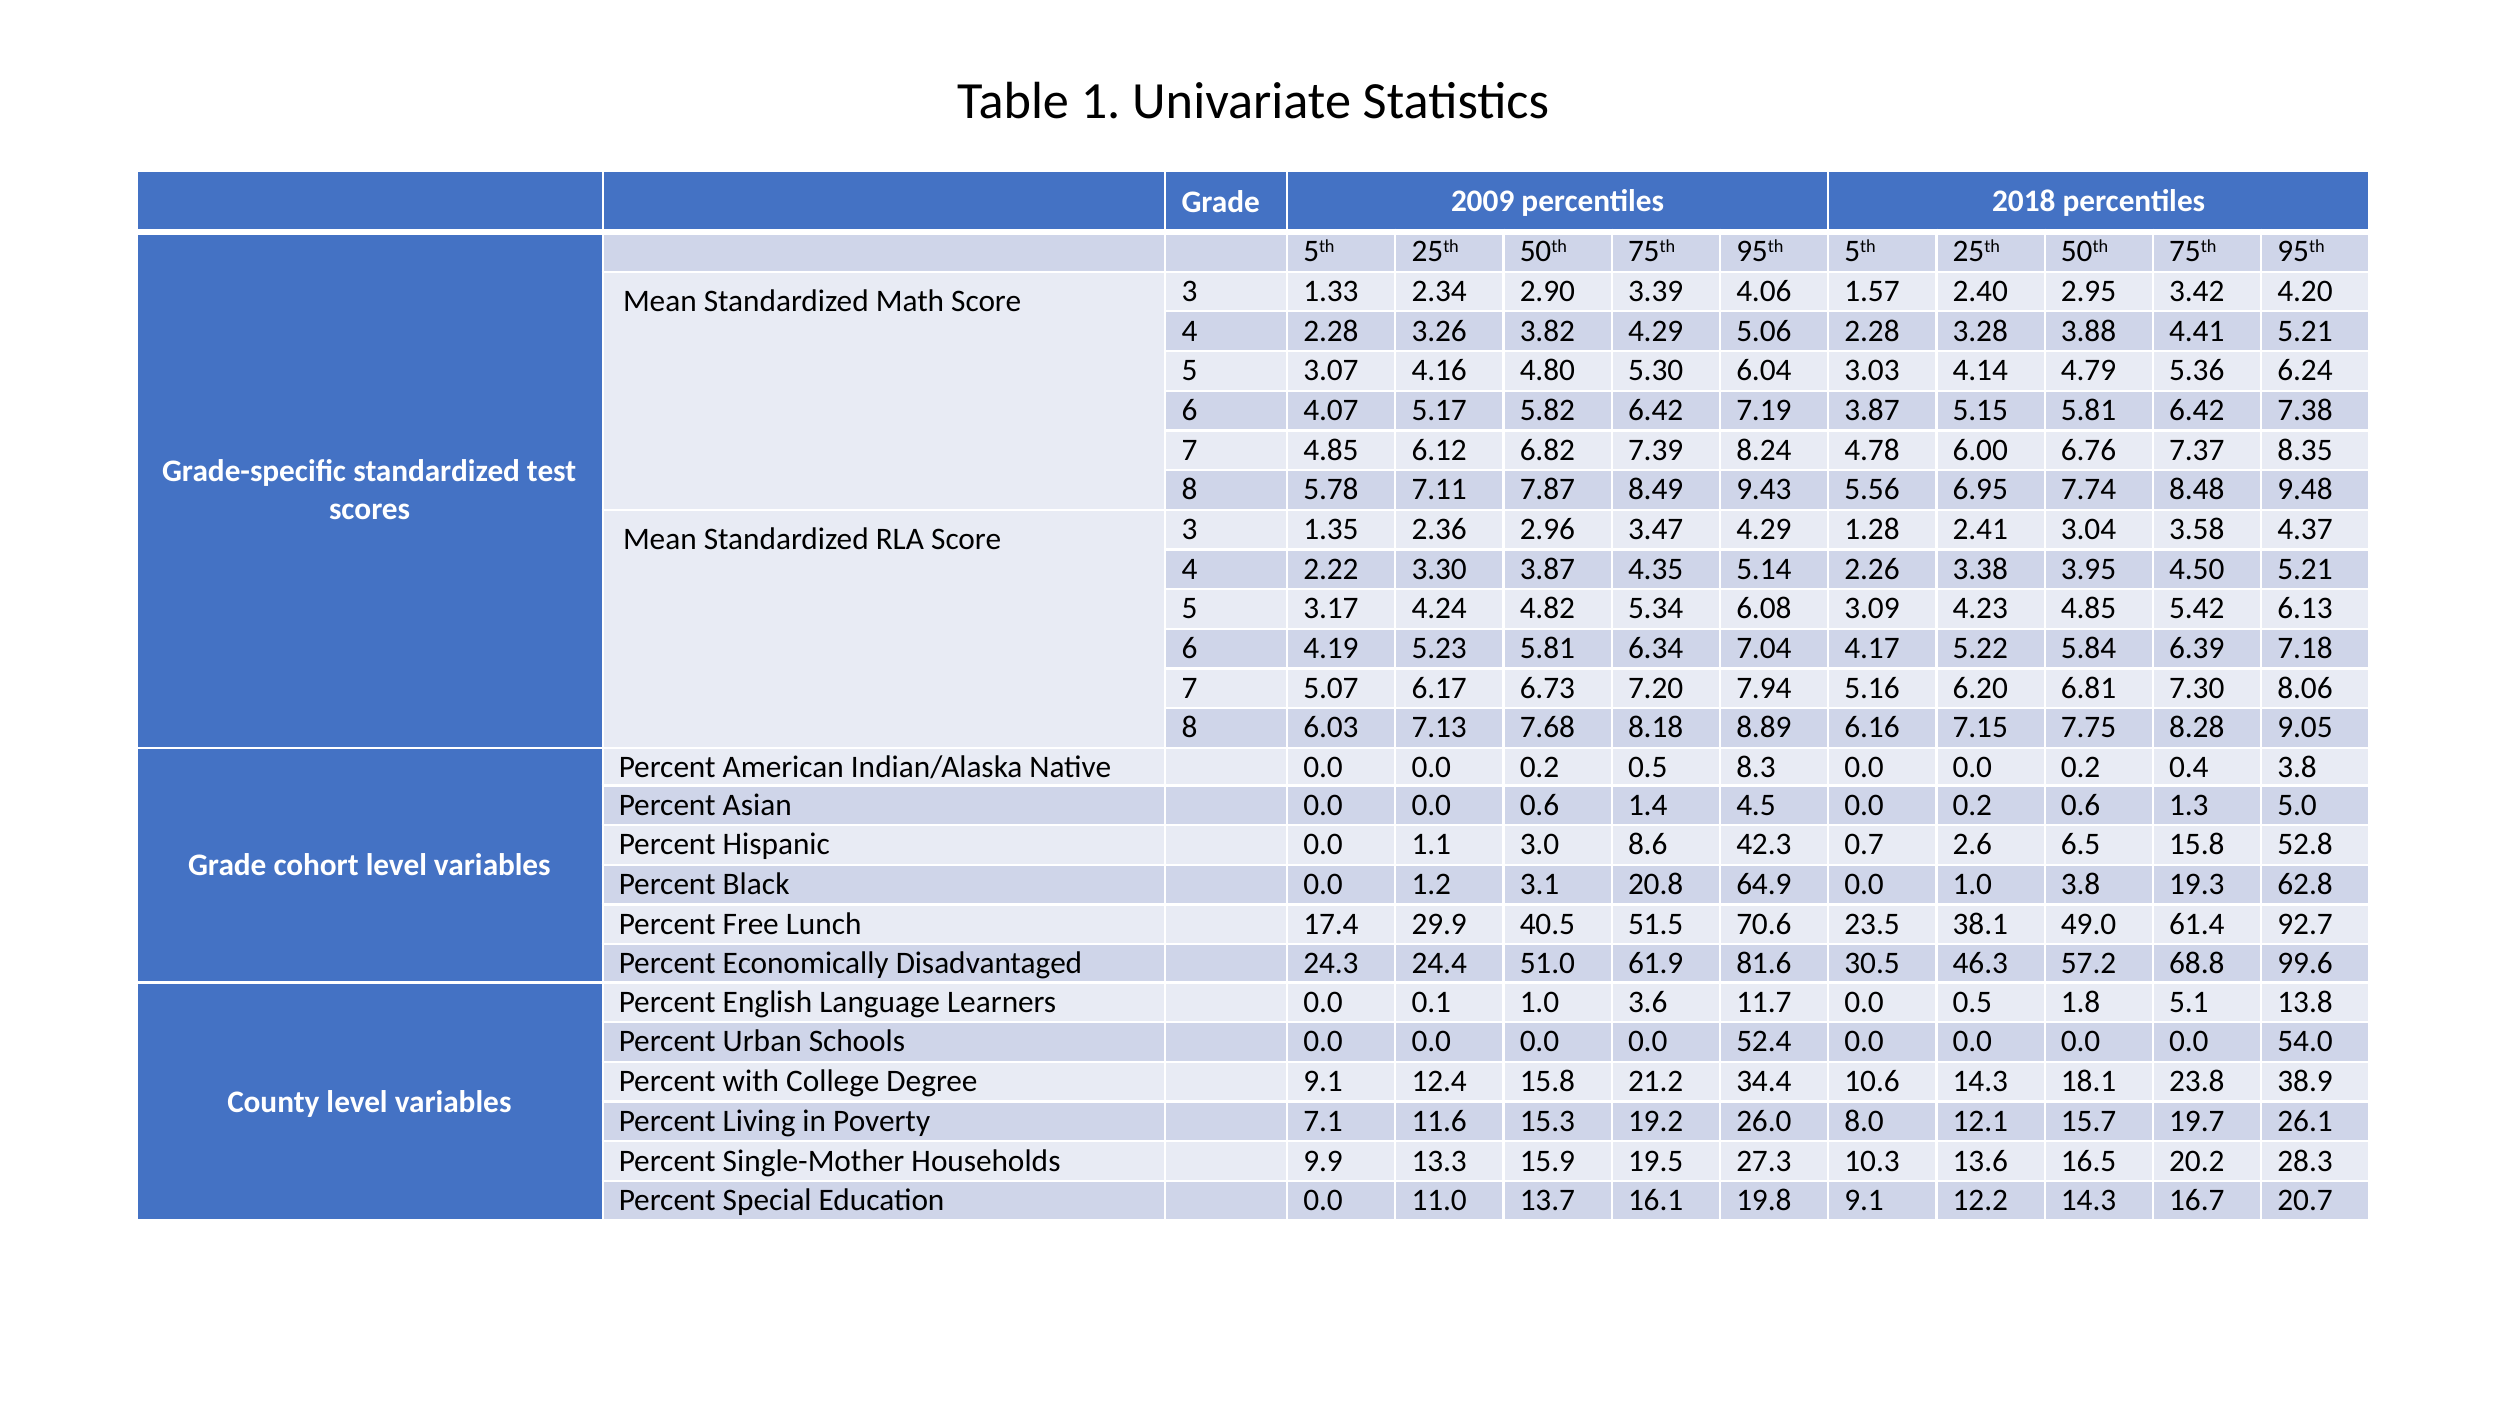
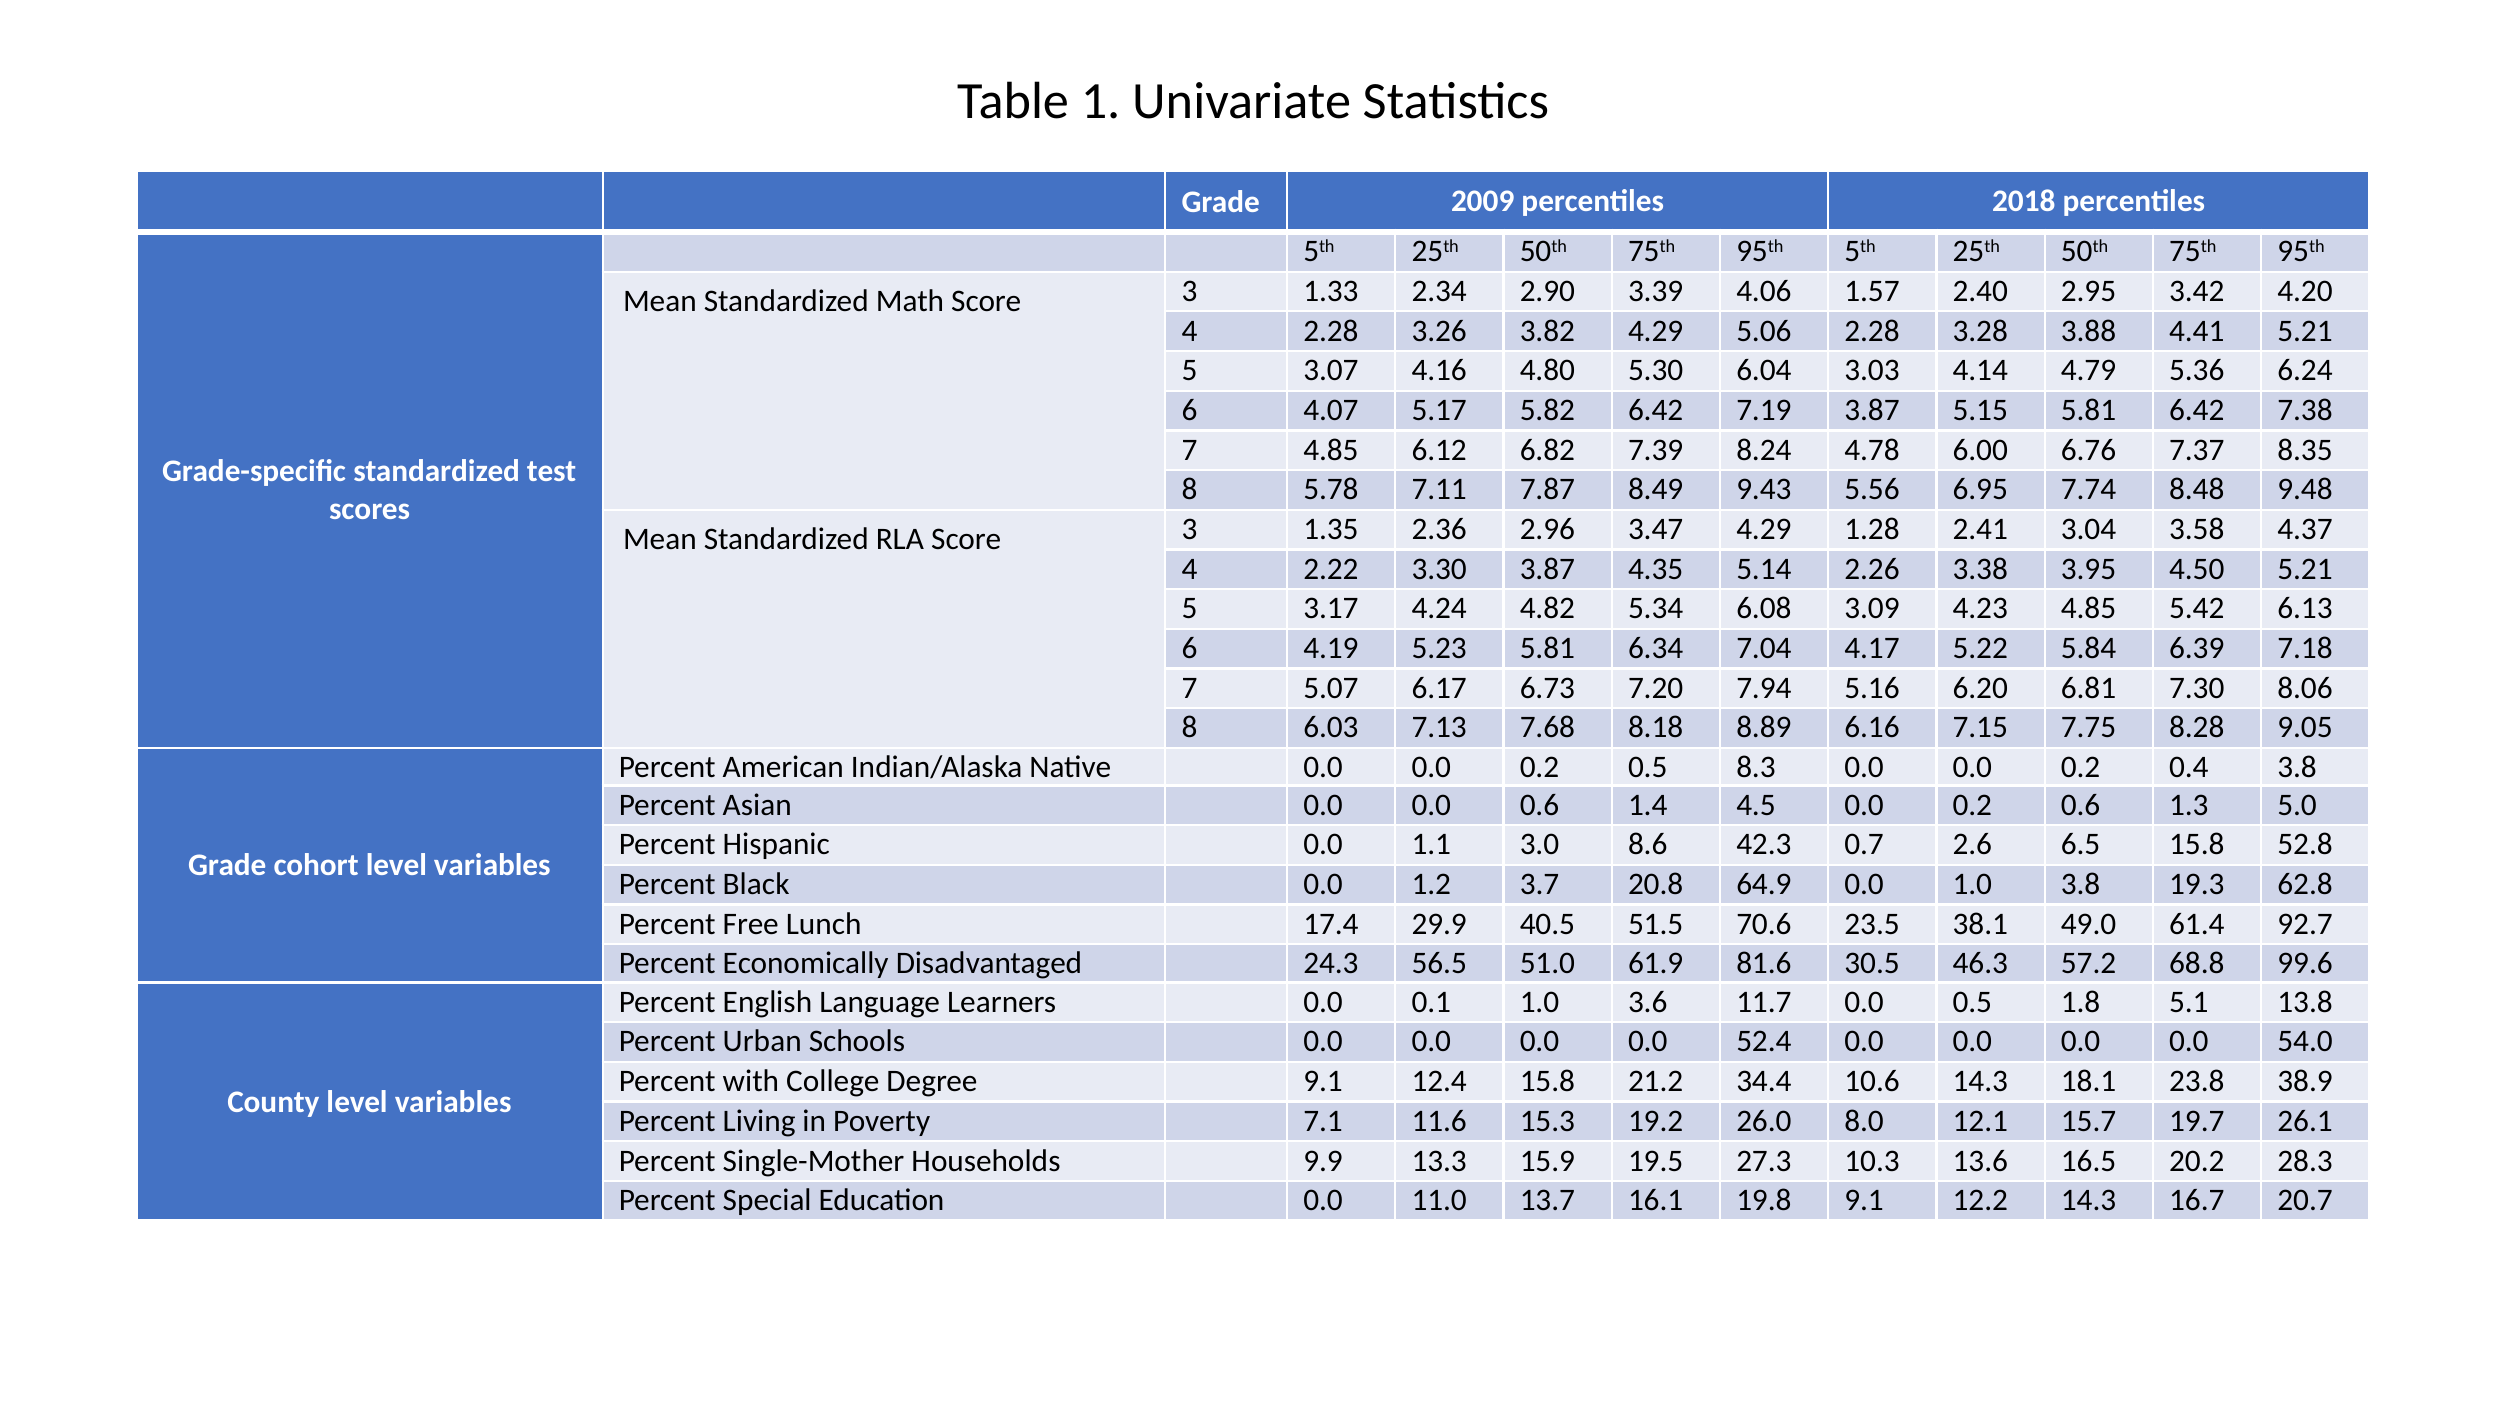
3.1: 3.1 -> 3.7 (1540, 884)
24.4: 24.4 -> 56.5 (1439, 964)
